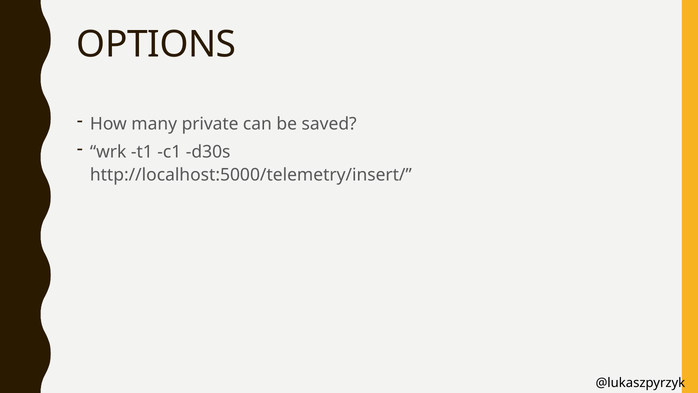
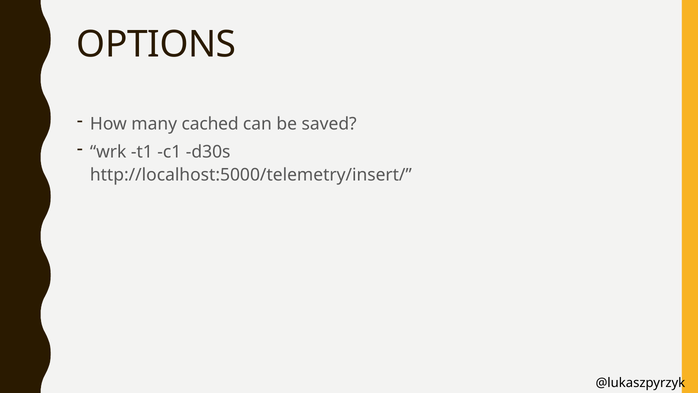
private: private -> cached (210, 124)
